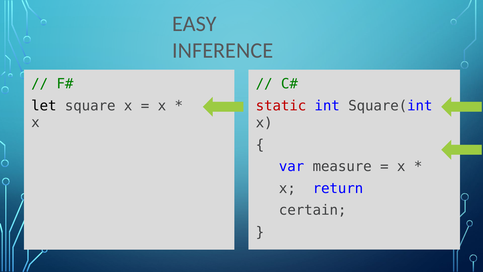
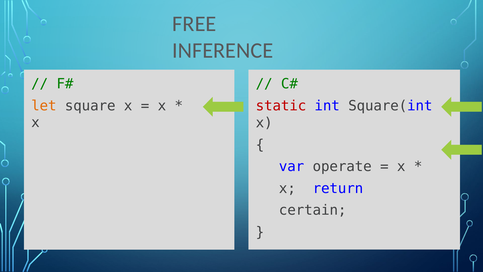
EASY: EASY -> FREE (194, 24)
let colour: black -> orange (44, 106)
measure: measure -> operate (342, 166)
